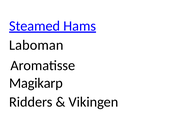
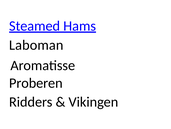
Magikarp: Magikarp -> Proberen (36, 83)
